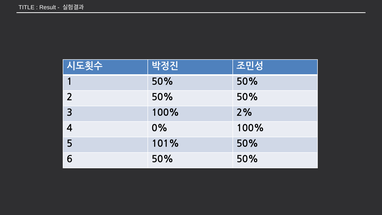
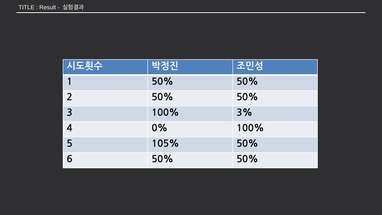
2%: 2% -> 3% (245, 113)
101%: 101% -> 105% (165, 144)
